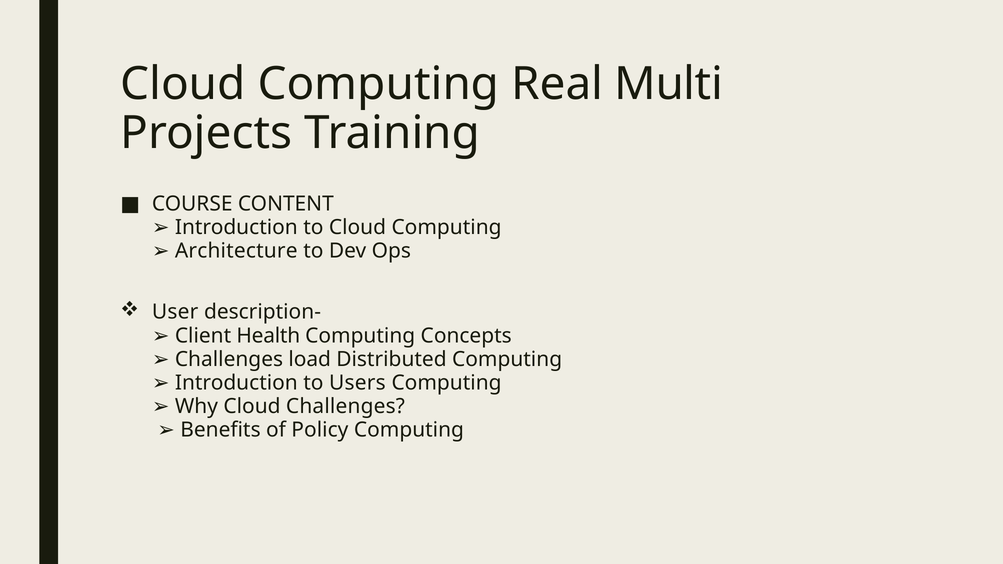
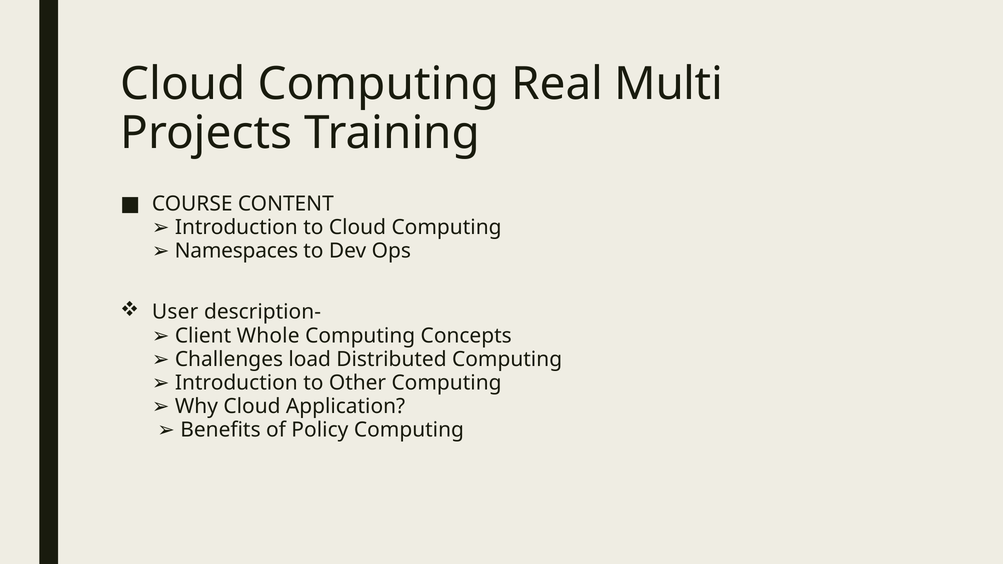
Architecture: Architecture -> Namespaces (236, 251)
Health: Health -> Whole (268, 336)
Users: Users -> Other (358, 383)
Cloud Challenges: Challenges -> Application (346, 406)
